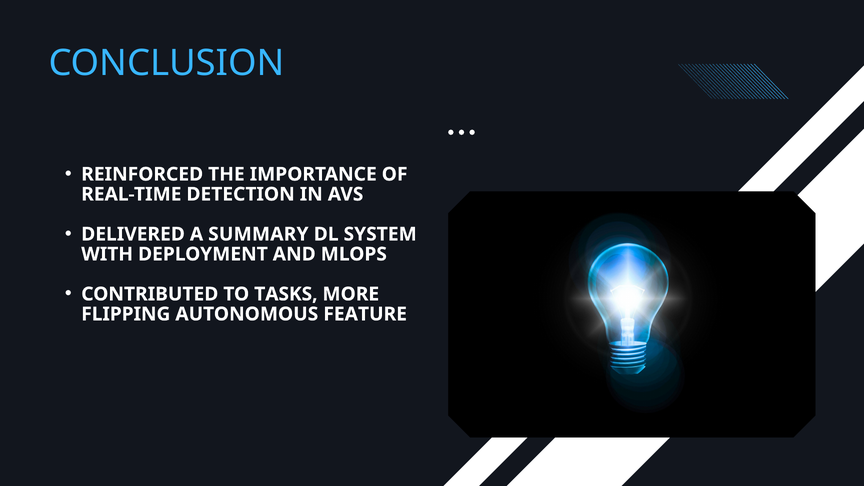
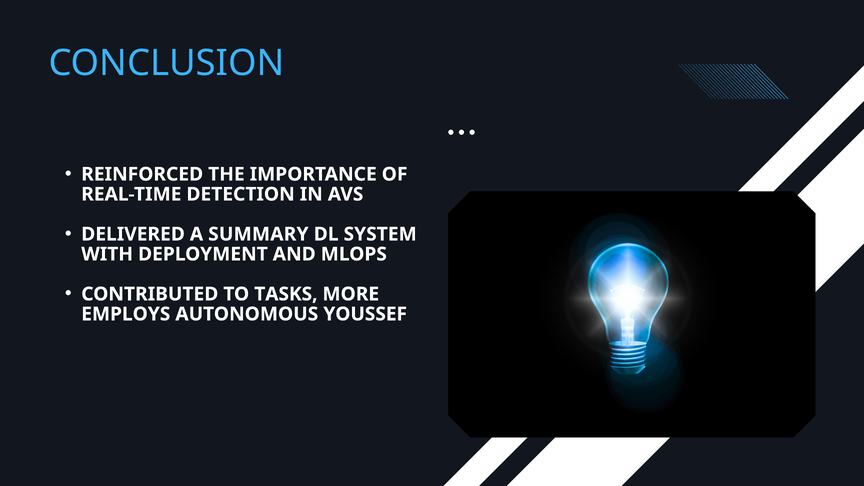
FLIPPING: FLIPPING -> EMPLOYS (126, 314)
FEATURE: FEATURE -> YOUSSEF (365, 314)
